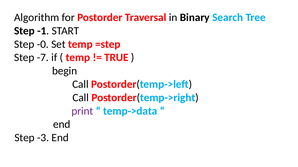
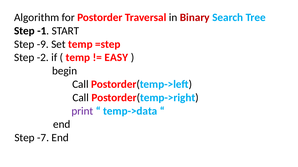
Binary colour: black -> red (195, 17)
-0: -0 -> -9 (43, 44)
-7: -7 -> -2 (43, 58)
TRUE: TRUE -> EASY (116, 58)
-3: -3 -> -7 (43, 138)
